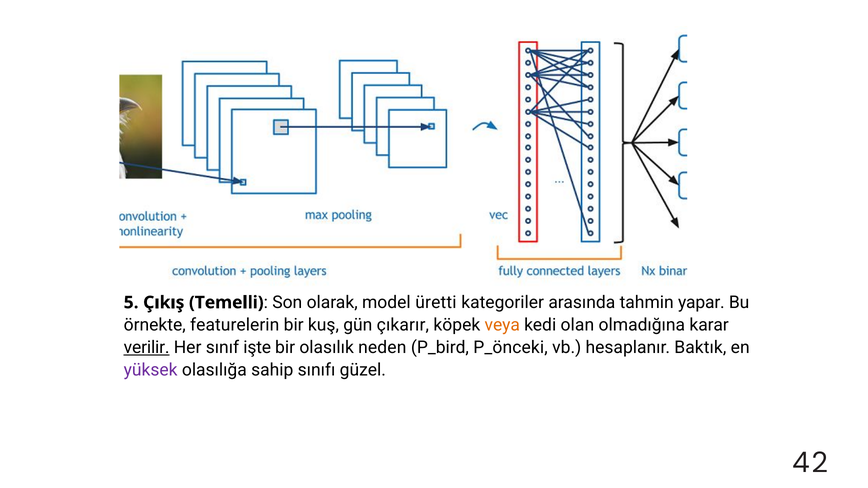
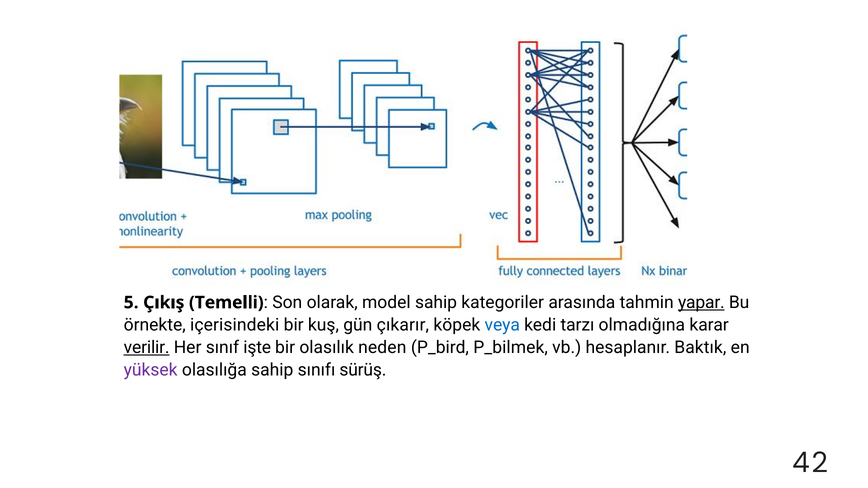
model üretti: üretti -> sahip (436, 303)
yapar underline: none -> present (701, 303)
featurelerin: featurelerin -> içerisindeki (235, 325)
veya colour: orange -> blue (502, 325)
olan: olan -> tarzı (577, 325)
P_önceki: P_önceki -> P_bilmek (511, 348)
güzel: güzel -> sürüş (363, 370)
